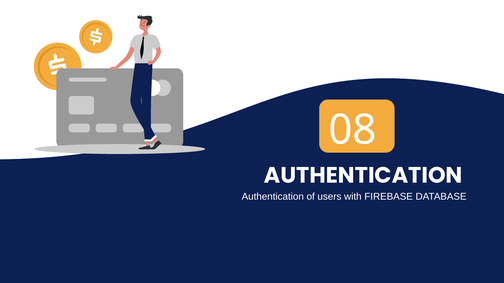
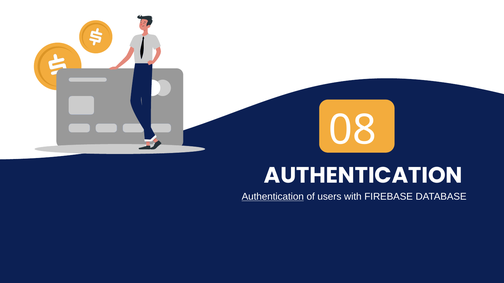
Authentication underline: none -> present (273, 197)
